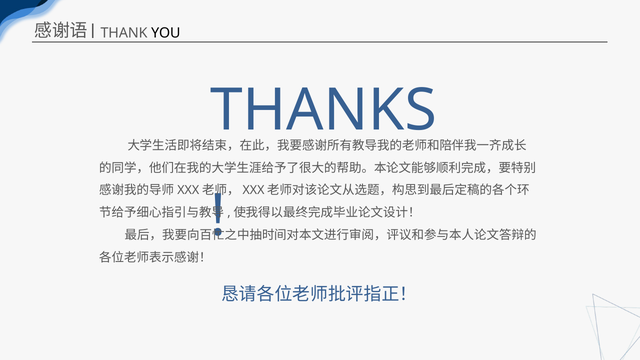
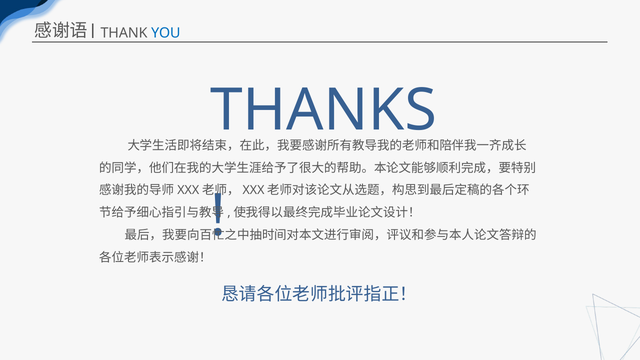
YOU colour: black -> blue (166, 33)
